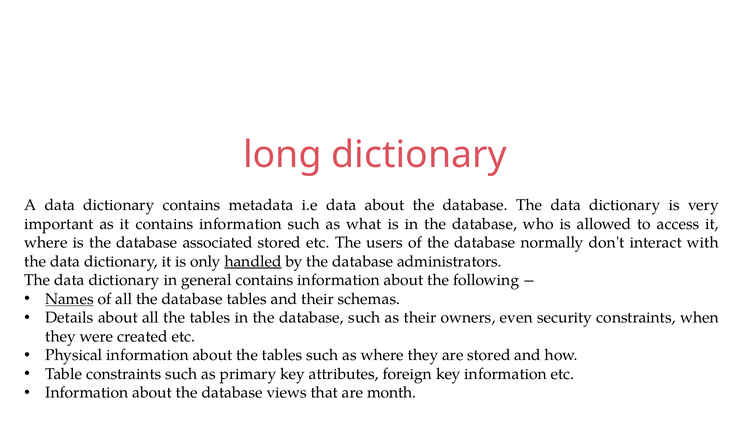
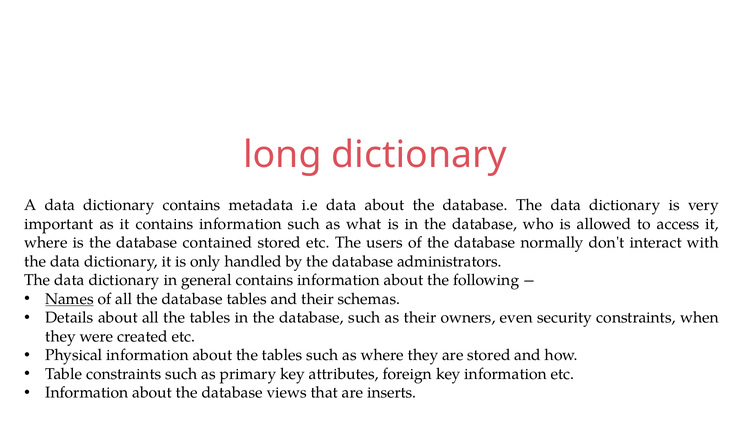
associated: associated -> contained (218, 243)
handled underline: present -> none (253, 261)
month: month -> inserts (392, 393)
